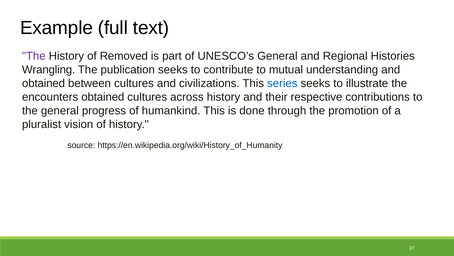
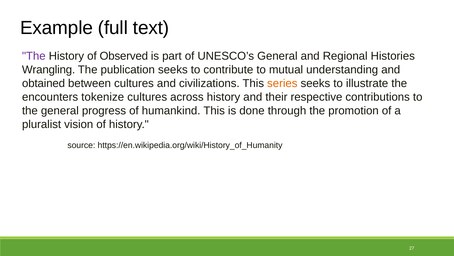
Removed: Removed -> Observed (124, 56)
series colour: blue -> orange (282, 83)
encounters obtained: obtained -> tokenize (103, 97)
